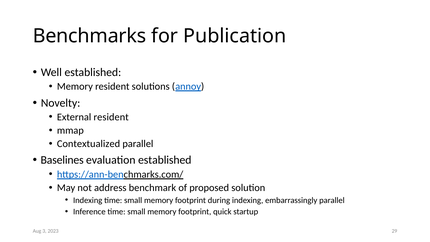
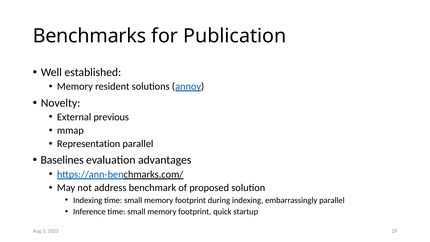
External resident: resident -> previous (111, 117)
Contextualized: Contextualized -> Representation (89, 144)
evaluation established: established -> advantages (165, 160)
